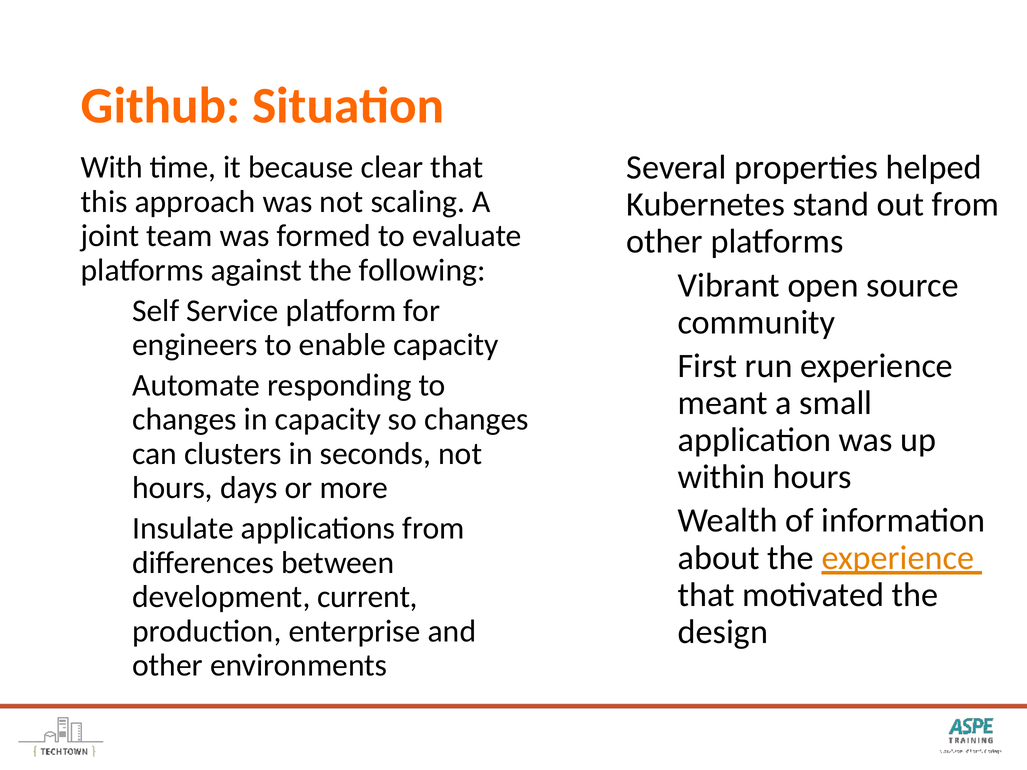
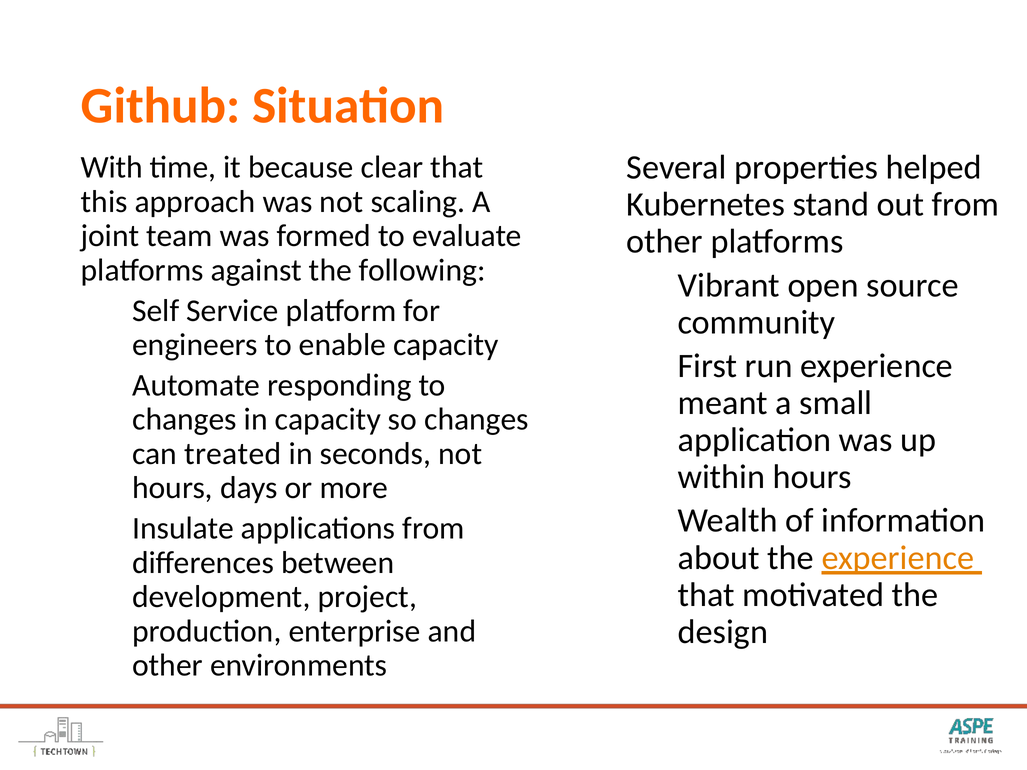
clusters: clusters -> treated (233, 454)
current: current -> project (367, 597)
